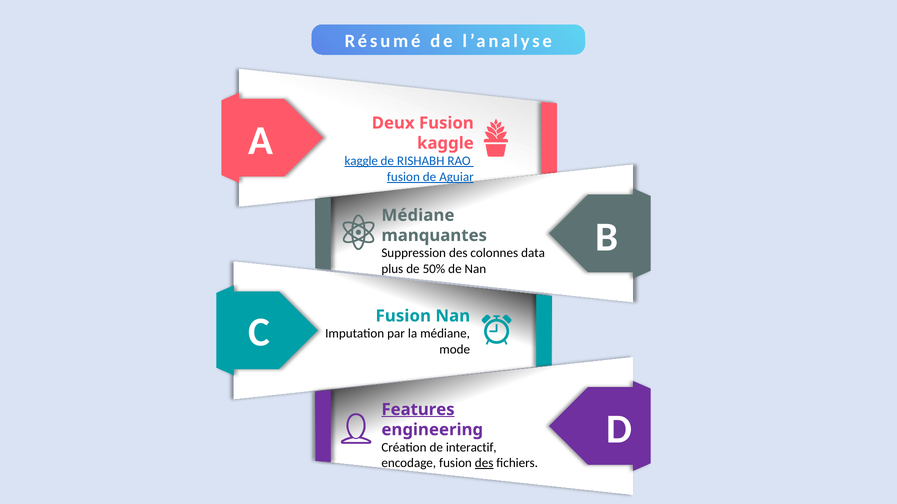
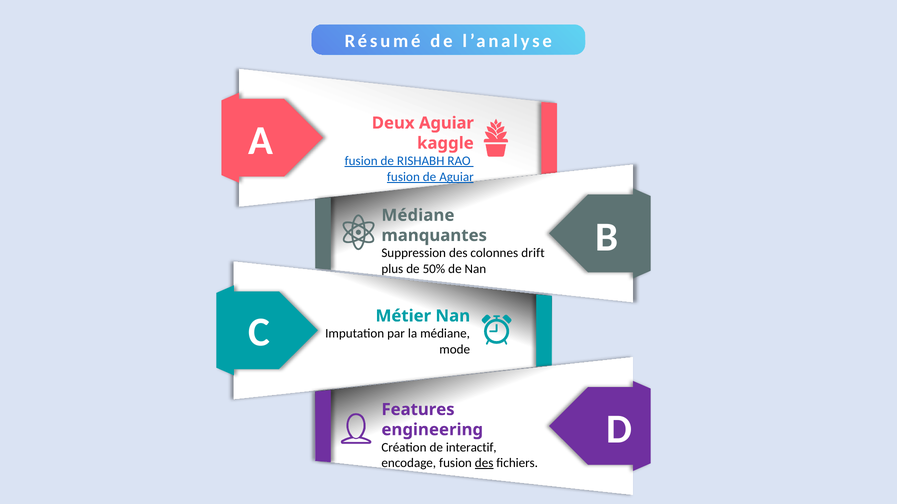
Deux Fusion: Fusion -> Aguiar (446, 123)
kaggle: kaggle -> fusion (361, 161)
data: data -> drift (533, 253)
Fusion: Fusion -> Métier (403, 316)
Features underline: present -> none (418, 410)
